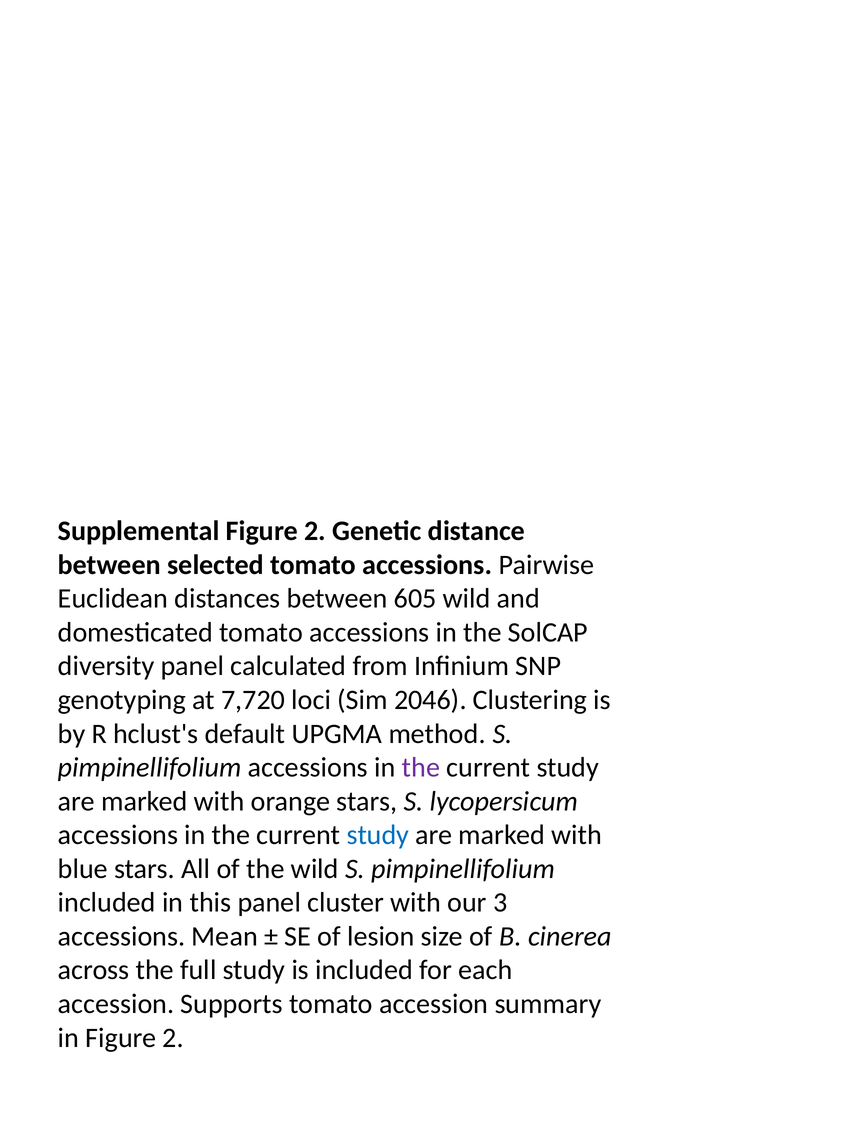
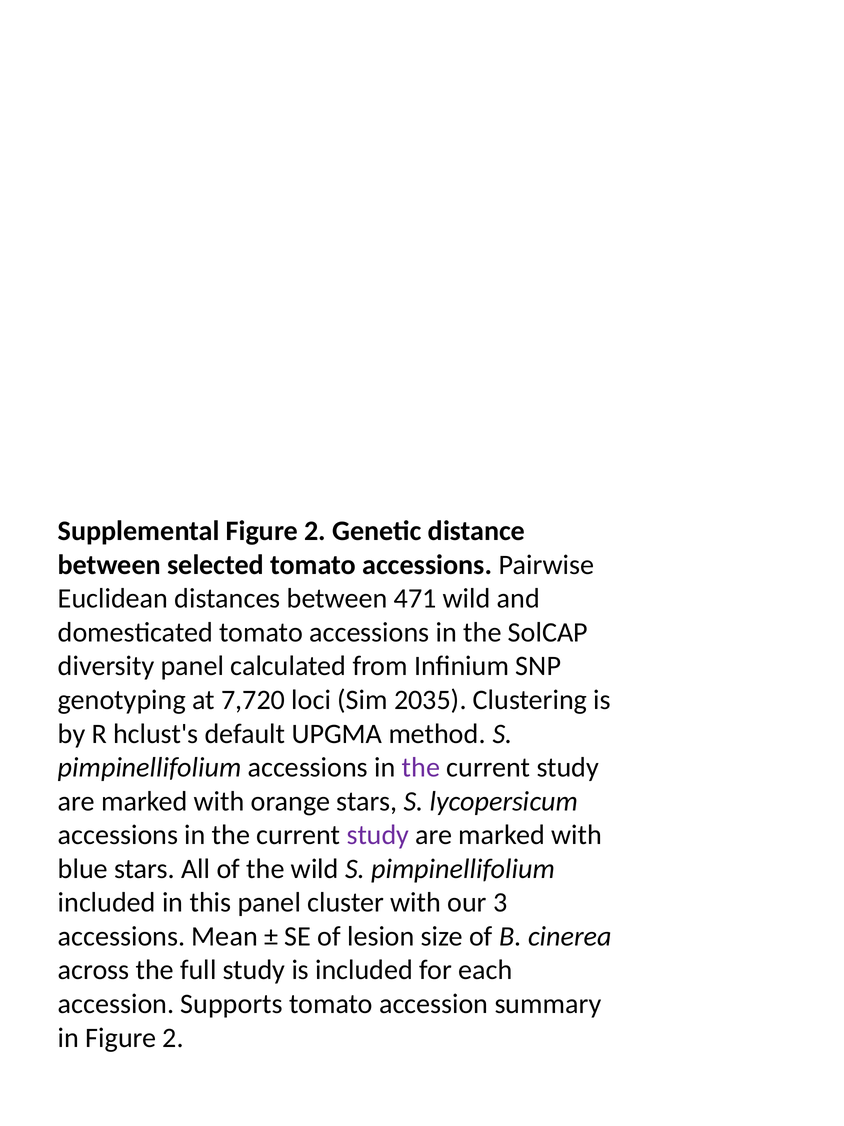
605: 605 -> 471 (415, 598)
2046: 2046 -> 2035 (430, 700)
study colour: blue -> purple (378, 835)
